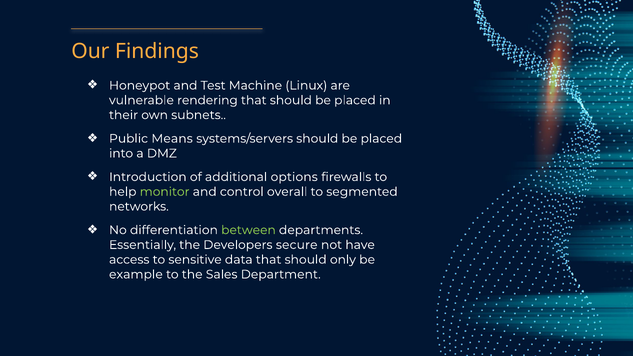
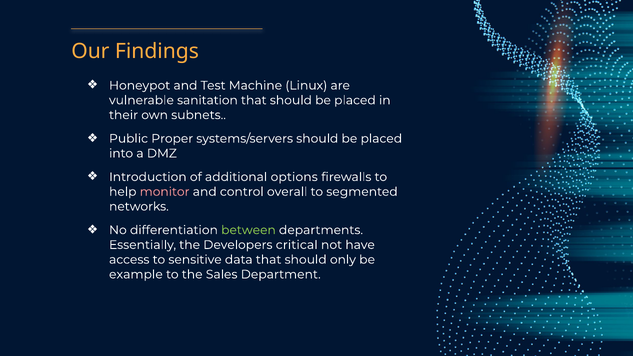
rendering: rendering -> sanitation (207, 100)
Means: Means -> Proper (172, 139)
monitor colour: light green -> pink (165, 192)
secure: secure -> critical (297, 245)
